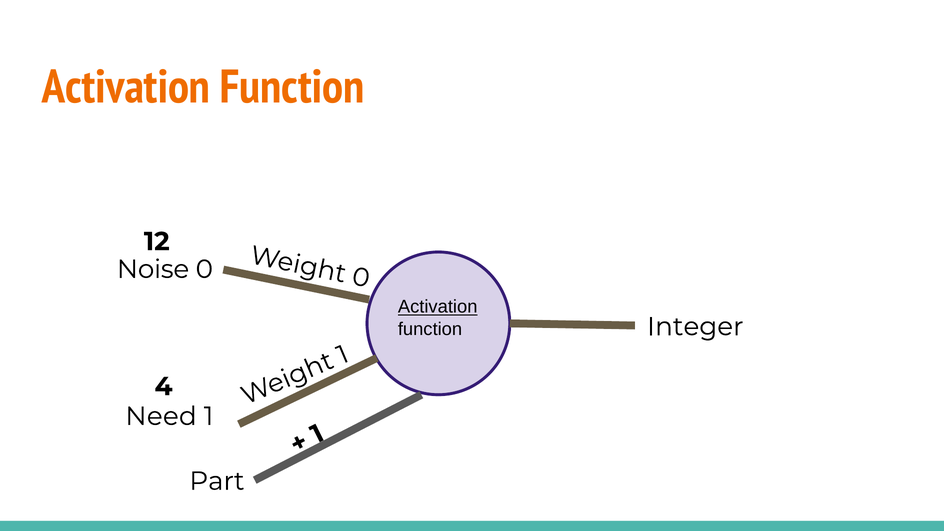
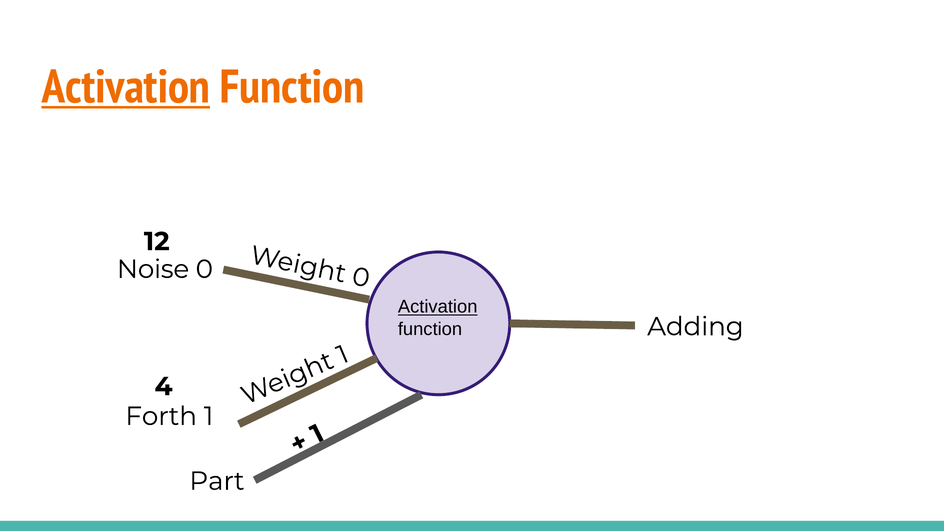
Activation underline: none -> present (126, 87)
Integer: Integer -> Adding (695, 327)
Need: Need -> Forth (161, 416)
